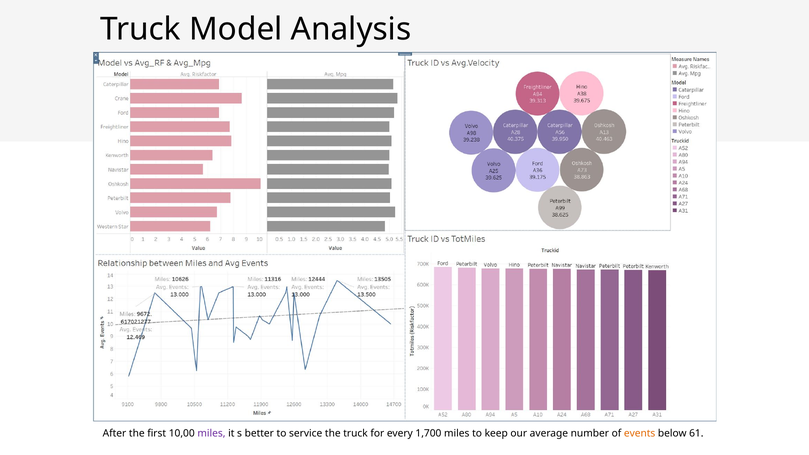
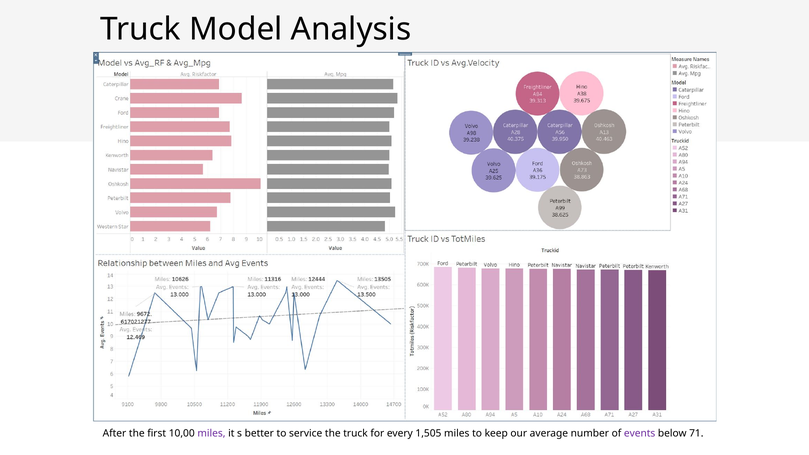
1,700: 1,700 -> 1,505 (428, 434)
events colour: orange -> purple (640, 434)
61: 61 -> 71 (696, 434)
